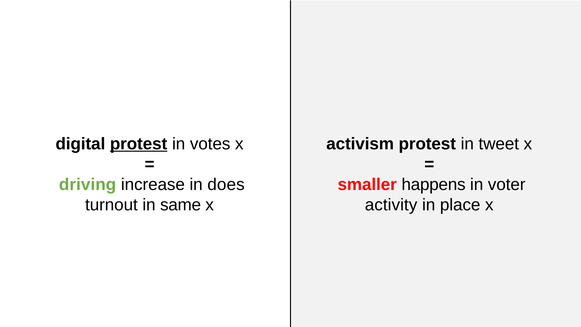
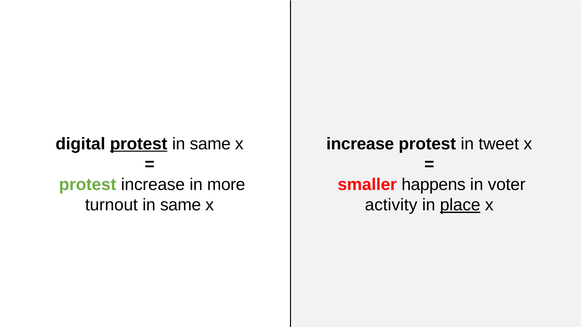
votes: votes -> same (210, 144)
activism: activism -> increase (360, 144)
driving: driving -> protest (88, 185)
does: does -> more (226, 185)
place underline: none -> present (460, 205)
